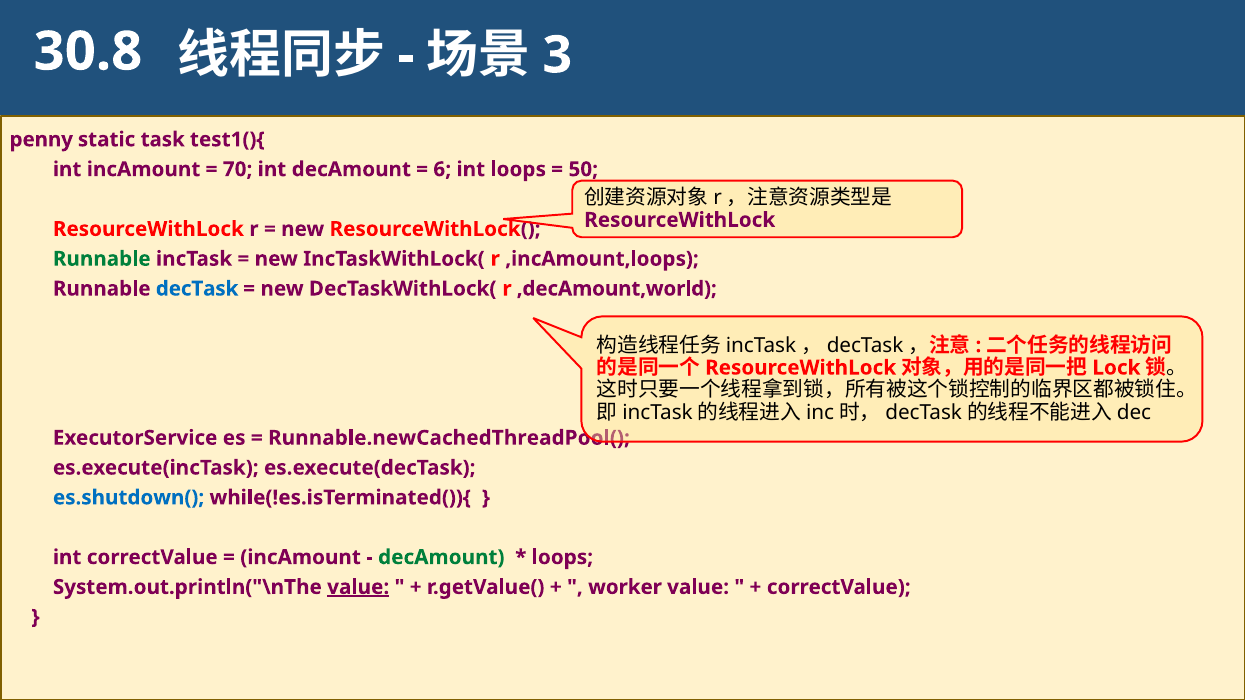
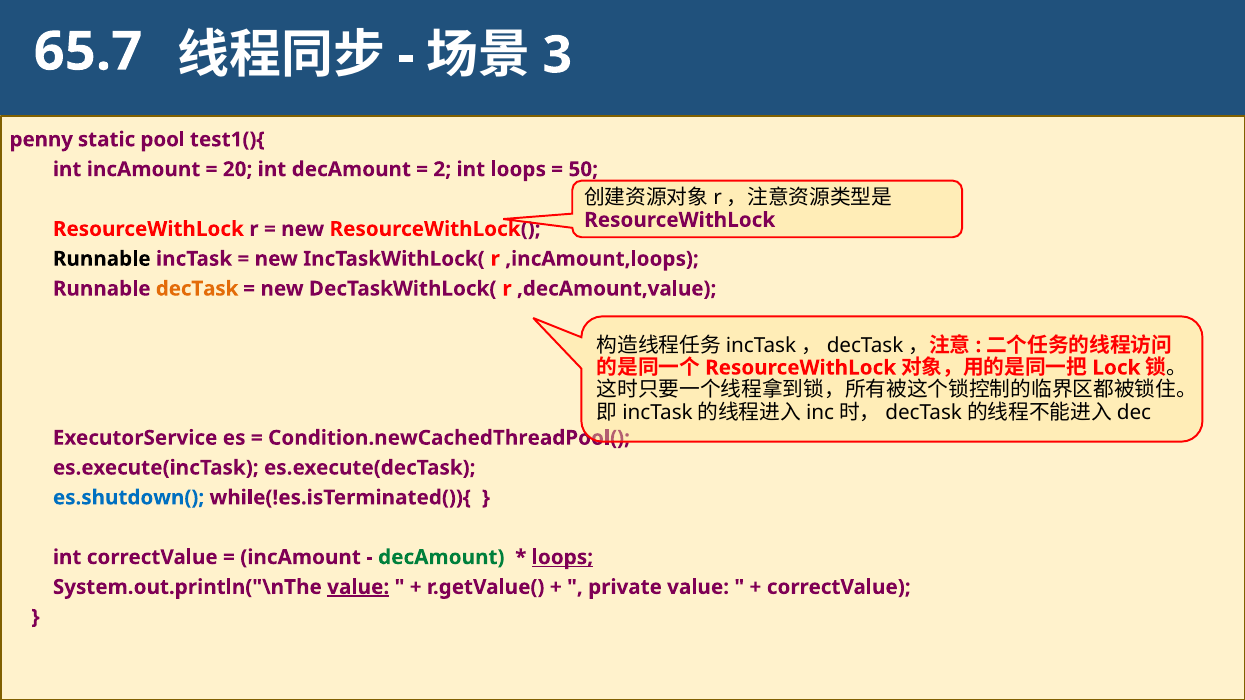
30.8: 30.8 -> 65.7 (88, 52)
task: task -> pool (163, 140)
70: 70 -> 20 (238, 169)
6: 6 -> 2 (442, 169)
Runnable colour: green -> black (102, 259)
decTask colour: blue -> orange (197, 289)
,decAmount,world: ,decAmount,world -> ,decAmount,value (617, 289)
Runnable.newCachedThreadPool(: Runnable.newCachedThreadPool( -> Condition.newCachedThreadPool( (449, 438)
loops underline: none -> present (562, 557)
worker: worker -> private (625, 587)
